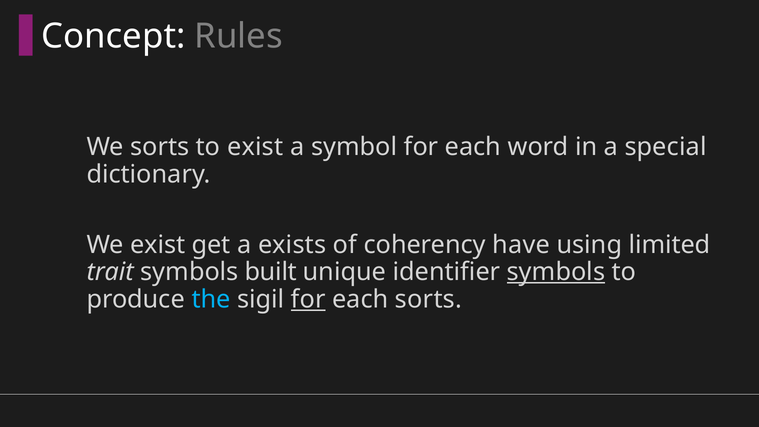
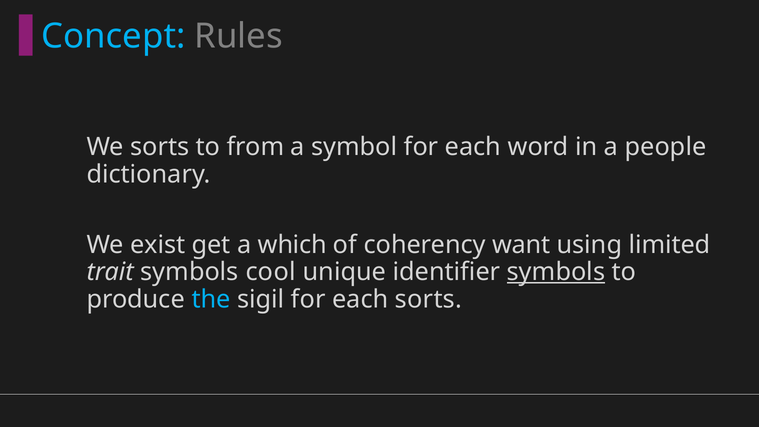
Concept colour: white -> light blue (113, 36)
to exist: exist -> from (255, 147)
special: special -> people (666, 147)
exists: exists -> which (292, 245)
have: have -> want (521, 245)
built: built -> cool (271, 272)
for underline: present -> none (308, 299)
